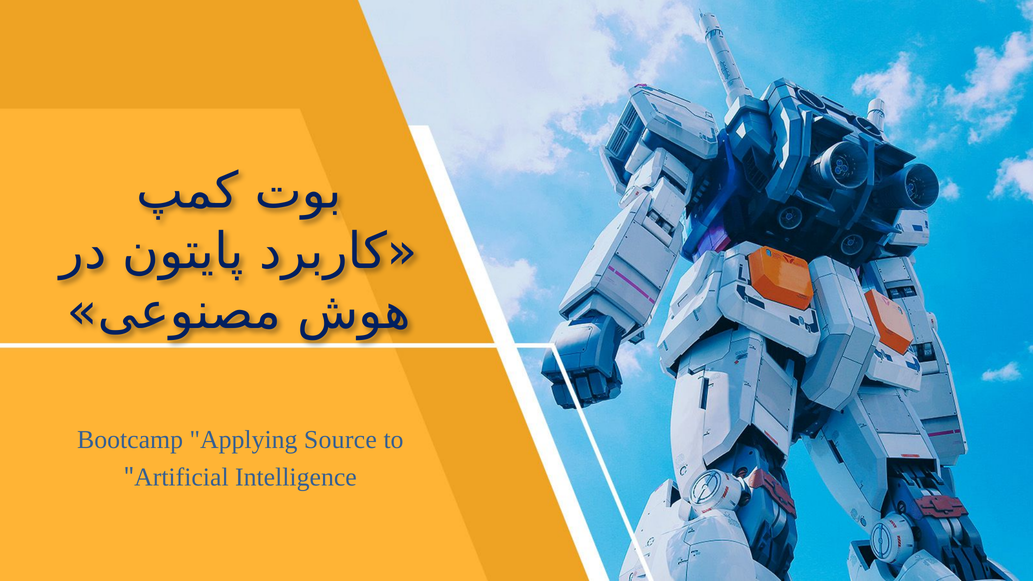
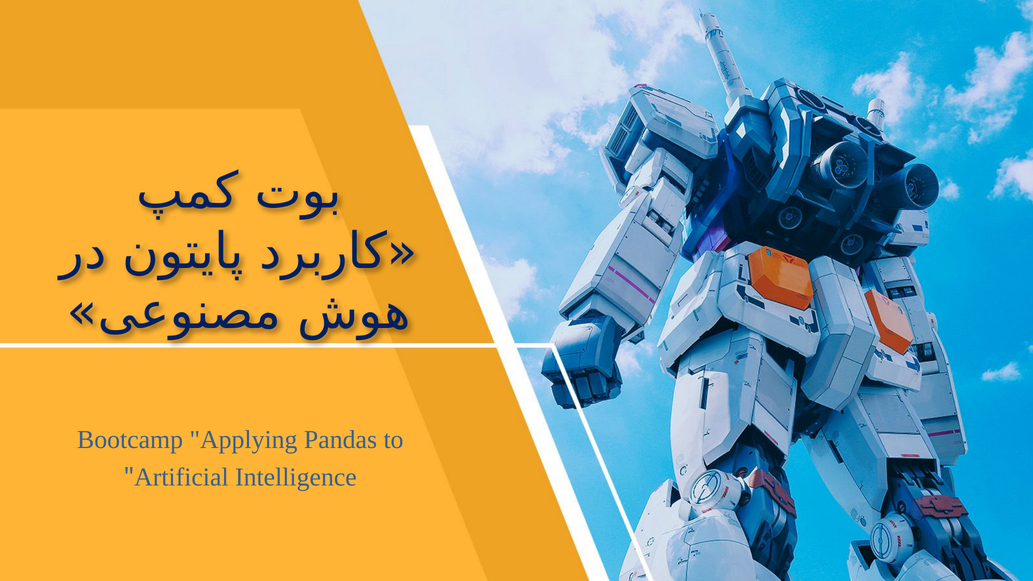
Source: Source -> Pandas (341, 440)
